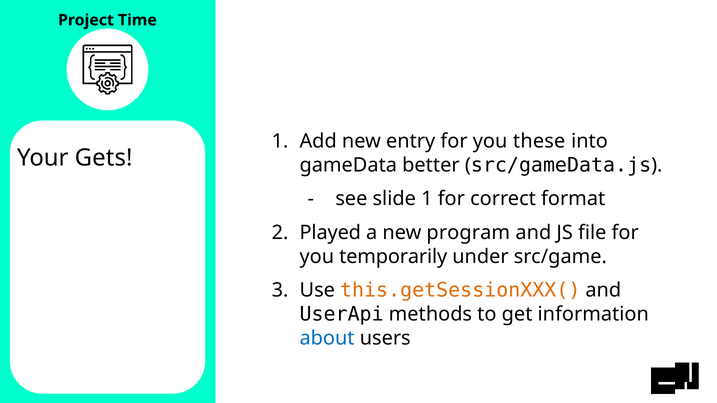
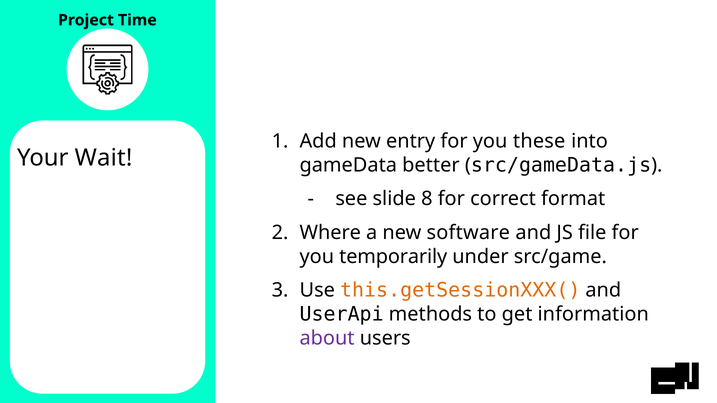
Gets: Gets -> Wait (104, 158)
slide 1: 1 -> 8 (427, 199)
Played: Played -> Where (330, 233)
program: program -> software (468, 233)
about colour: blue -> purple (327, 338)
